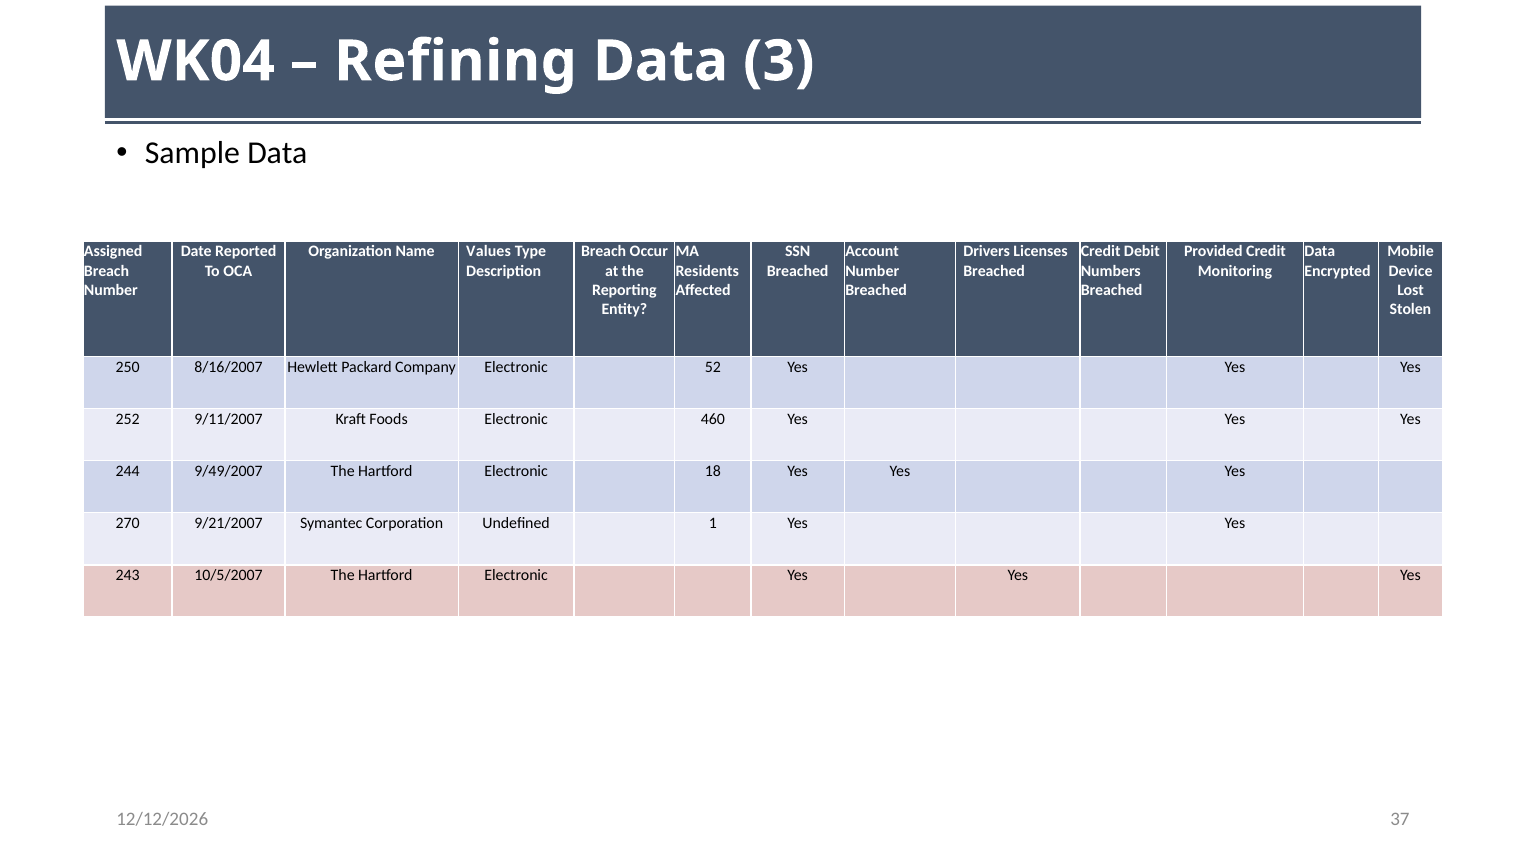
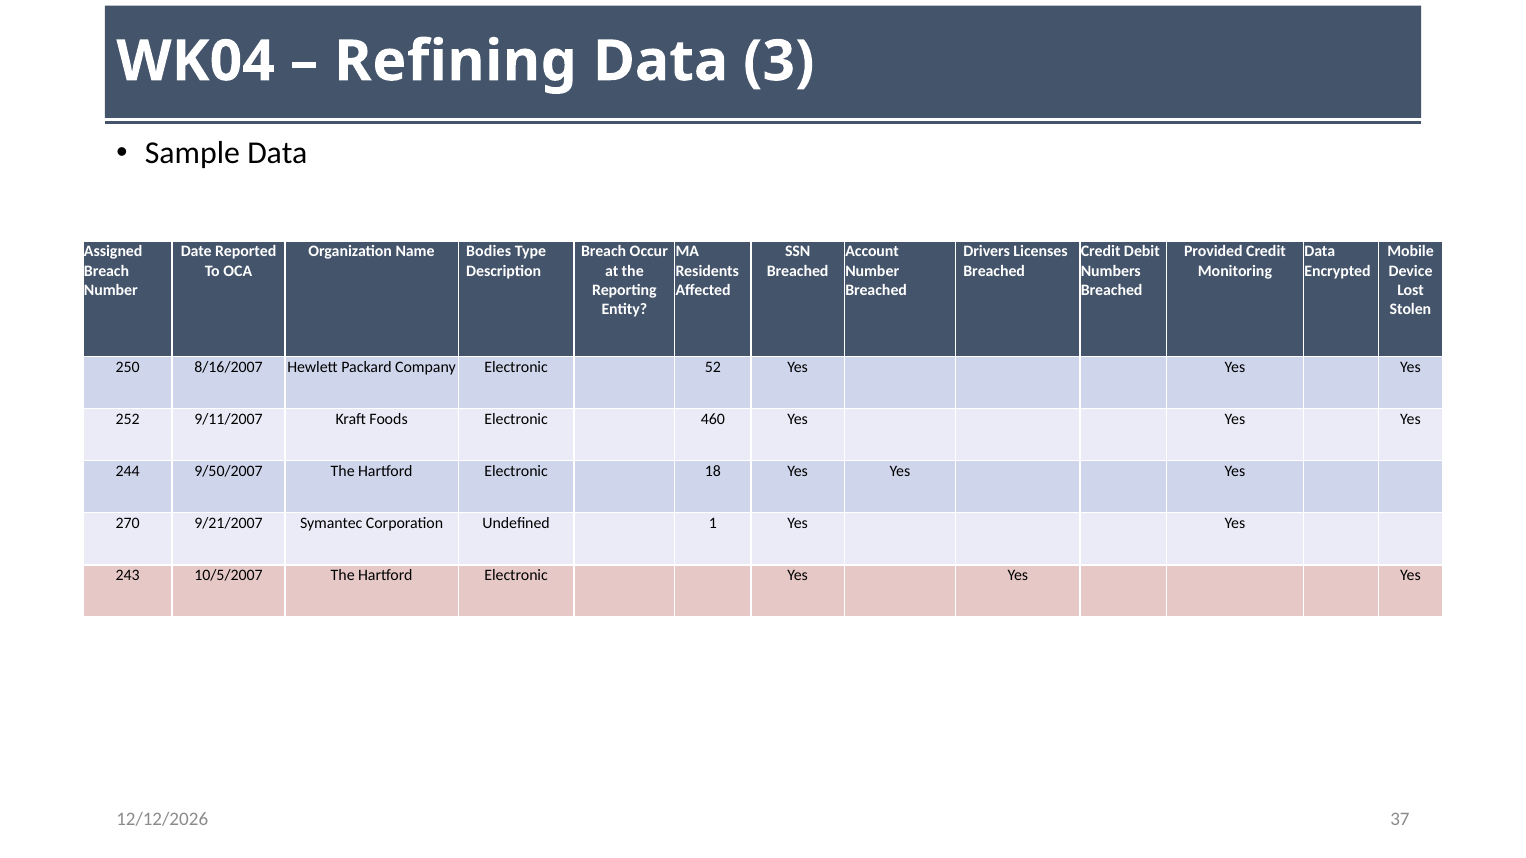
Values: Values -> Bodies (489, 252)
9/49/2007: 9/49/2007 -> 9/50/2007 (229, 472)
